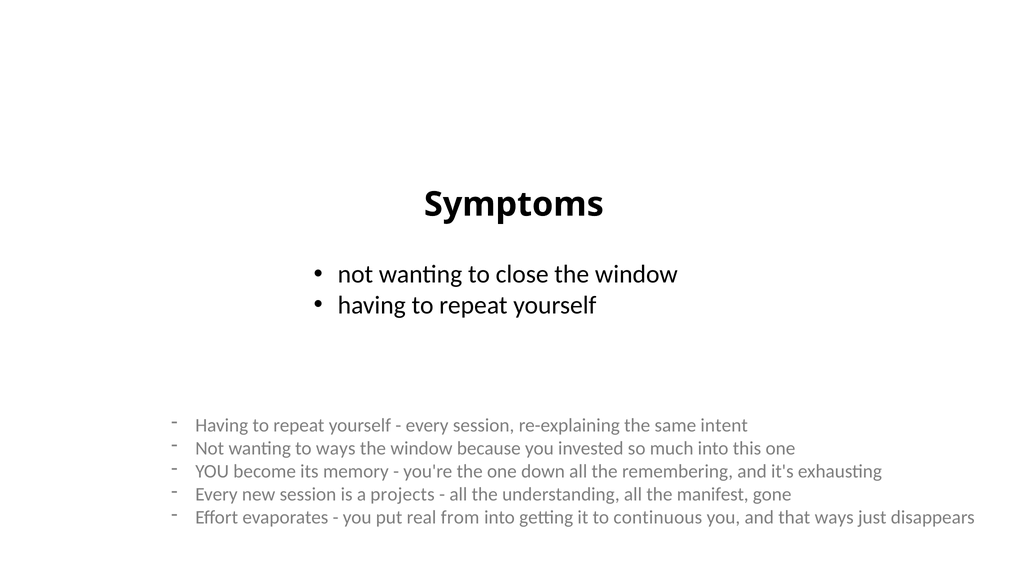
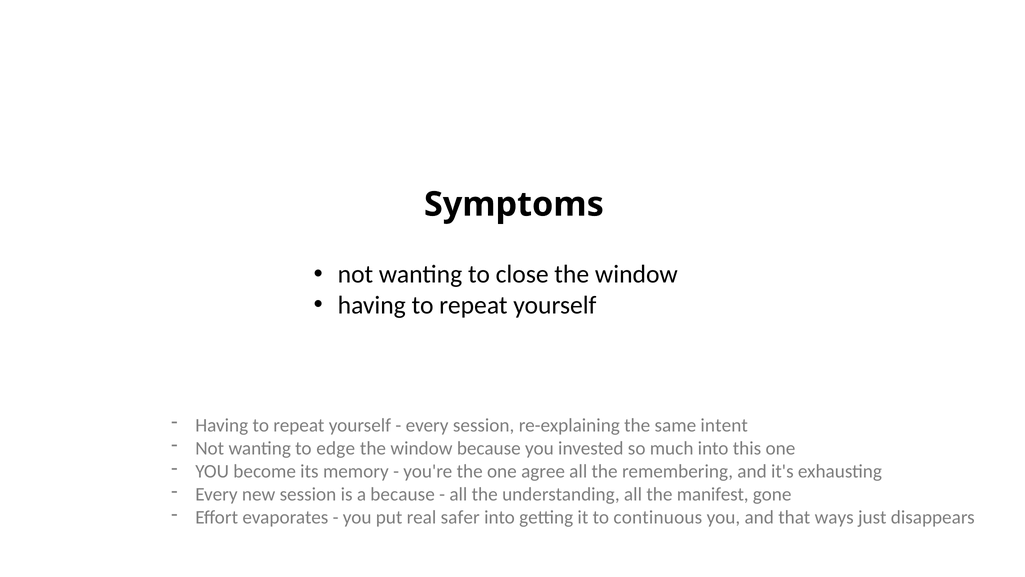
to ways: ways -> edge (336, 448)
down: down -> agree (543, 471)
a projects: projects -> because (403, 494)
from: from -> safer (460, 517)
